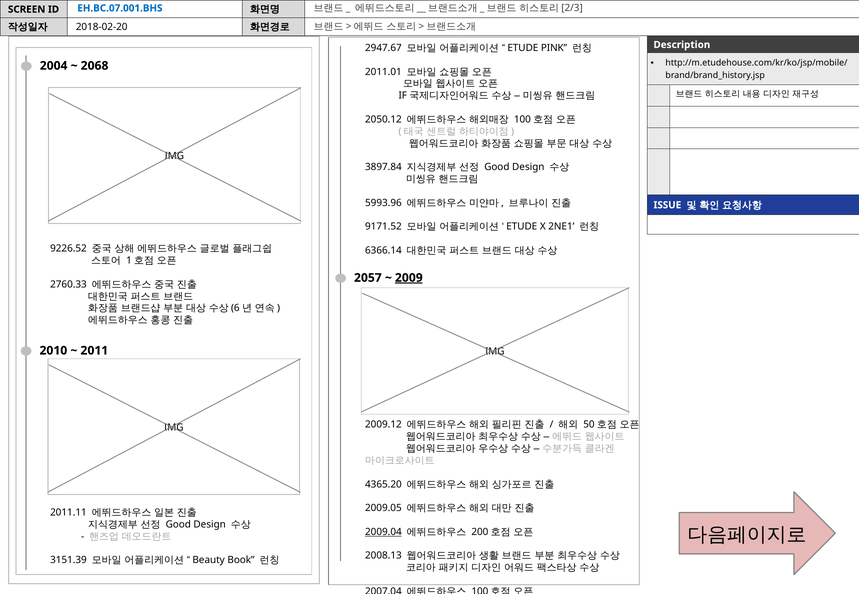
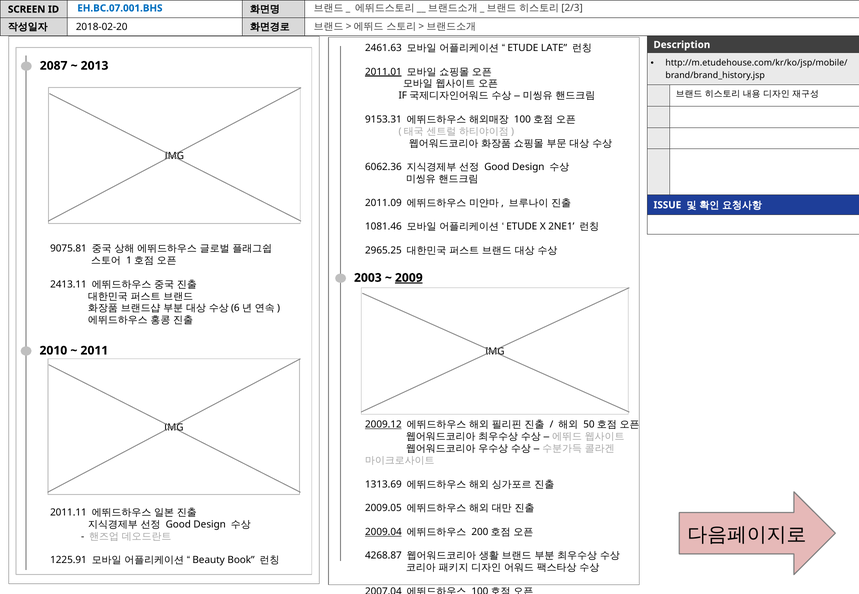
2947.67: 2947.67 -> 2461.63 (383, 48)
PINK: PINK -> LATE (554, 48)
2004: 2004 -> 2087 (54, 66)
2068: 2068 -> 2013 (95, 66)
2011.01 underline: none -> present (383, 72)
2050.12: 2050.12 -> 9153.31 (383, 120)
3897.84: 3897.84 -> 6062.36 (383, 167)
5993.96: 5993.96 -> 2011.09 (383, 203)
9171.52: 9171.52 -> 1081.46 (383, 227)
9226.52: 9226.52 -> 9075.81 (68, 249)
6366.14: 6366.14 -> 2965.25 (383, 251)
2057: 2057 -> 2003 (368, 278)
2760.33: 2760.33 -> 2413.11 (68, 285)
2009.12 underline: none -> present (383, 425)
4365.20: 4365.20 -> 1313.69 (383, 485)
2008.13: 2008.13 -> 4268.87 (383, 556)
3151.39: 3151.39 -> 1225.91 (68, 561)
